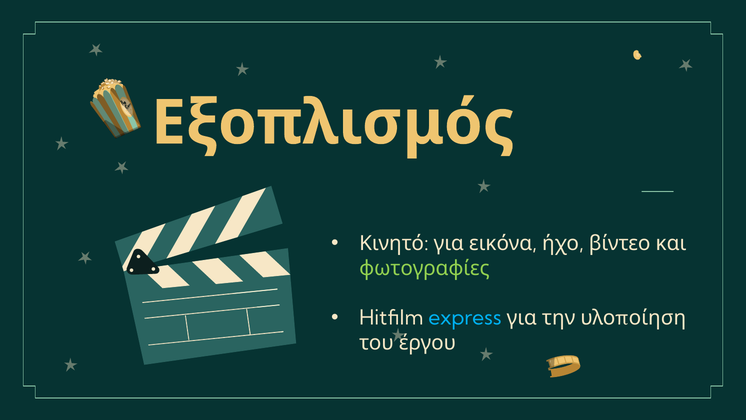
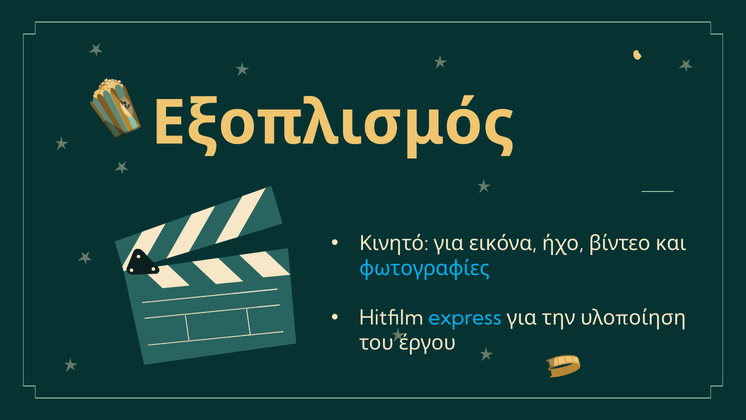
φωτογραφίες colour: light green -> light blue (424, 268)
